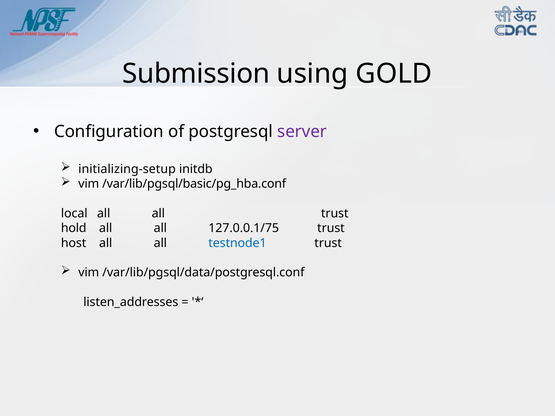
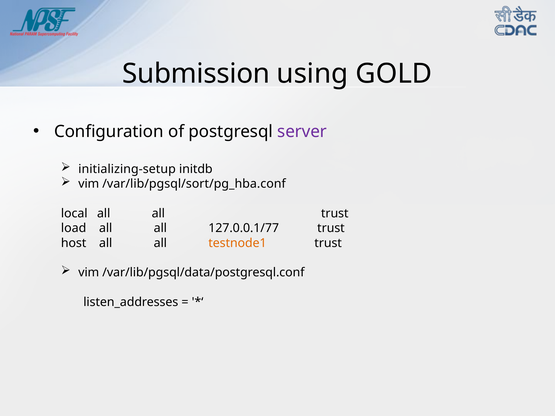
/var/lib/pgsql/basic/pg_hba.conf: /var/lib/pgsql/basic/pg_hba.conf -> /var/lib/pgsql/sort/pg_hba.conf (194, 184)
hold: hold -> load (74, 228)
127.0.0.1/75: 127.0.0.1/75 -> 127.0.0.1/77 (244, 228)
testnode1 colour: blue -> orange (237, 243)
